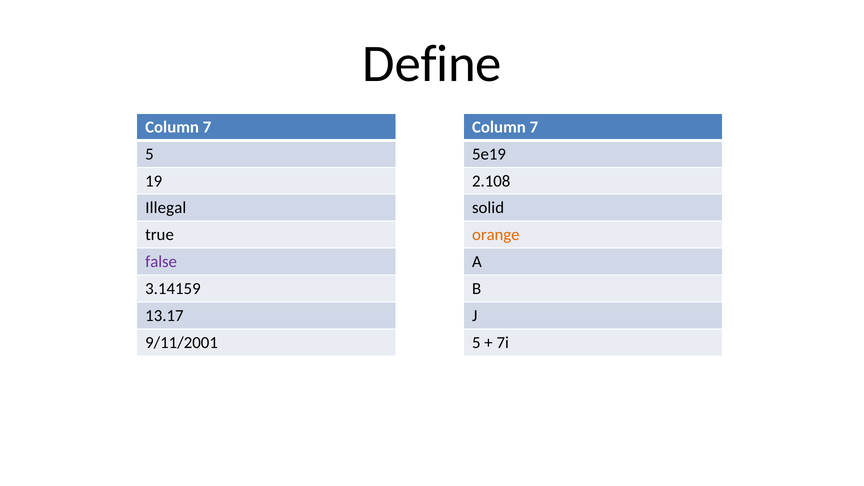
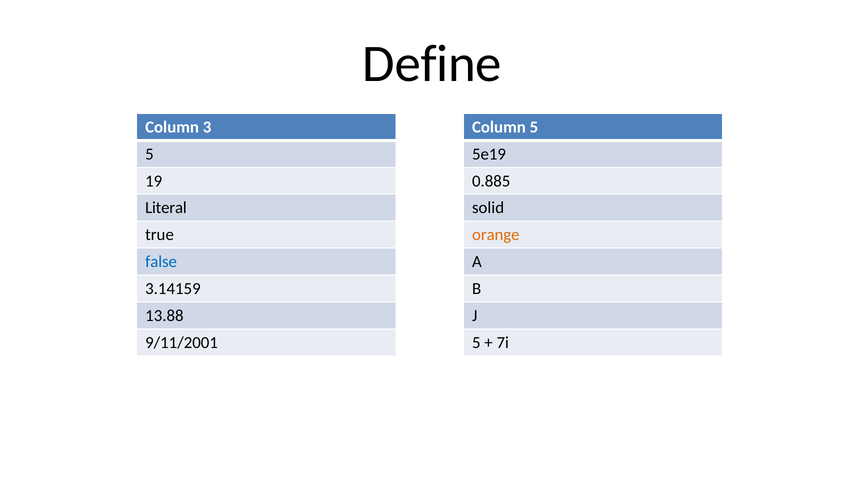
7: 7 -> 3 (207, 127)
7: 7 -> 5 (534, 127)
2.108: 2.108 -> 0.885 (491, 181)
Illegal: Illegal -> Literal (166, 208)
false colour: purple -> blue (161, 262)
13.17: 13.17 -> 13.88 (164, 316)
